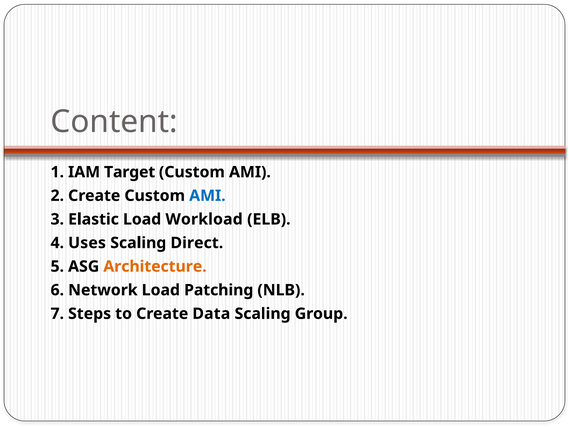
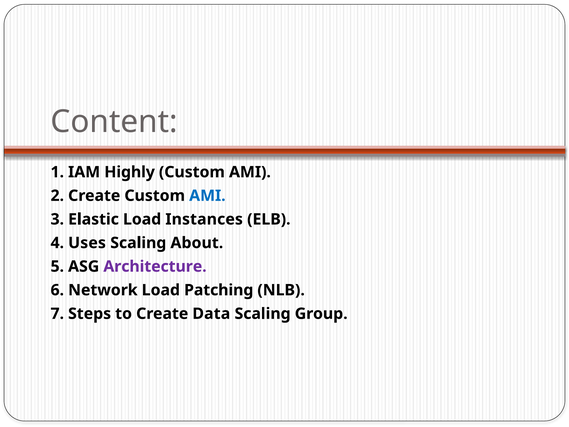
Target: Target -> Highly (130, 172)
Workload: Workload -> Instances (204, 219)
Direct: Direct -> About (197, 243)
Architecture colour: orange -> purple (155, 266)
